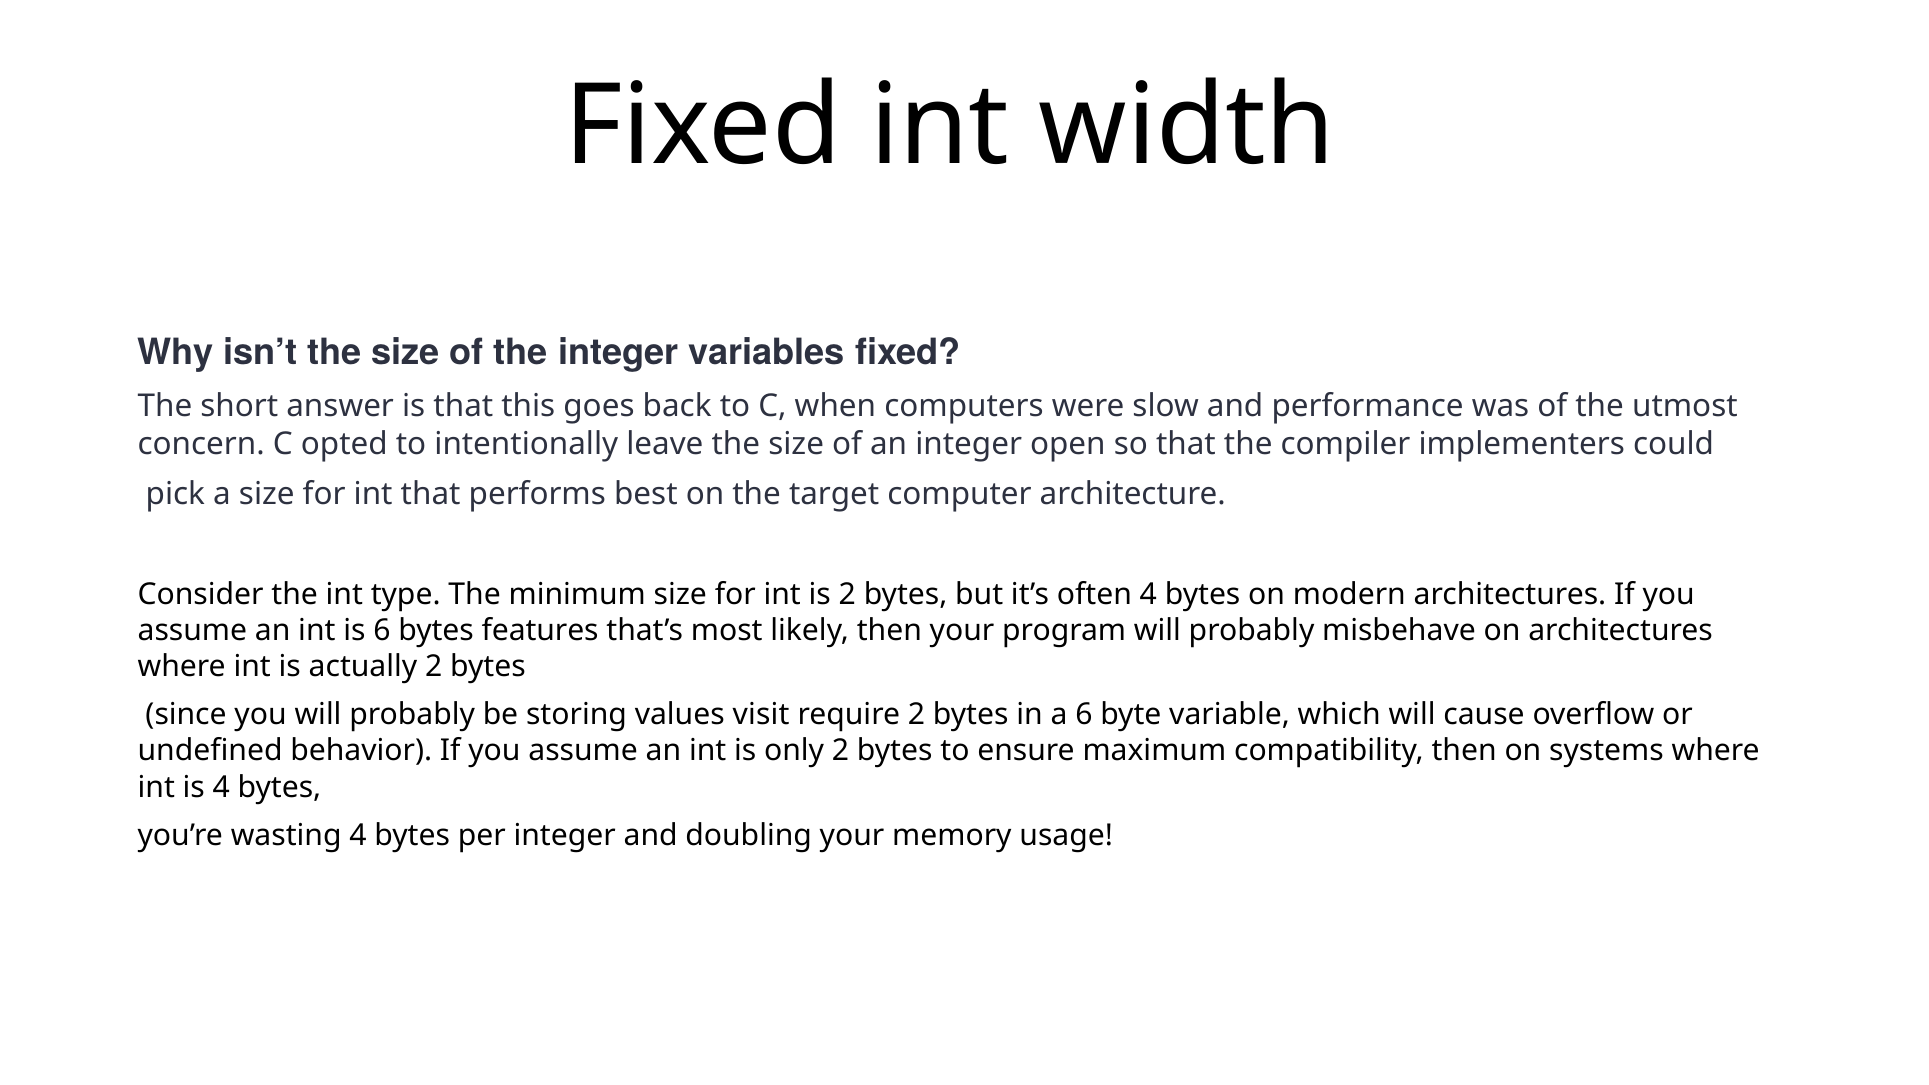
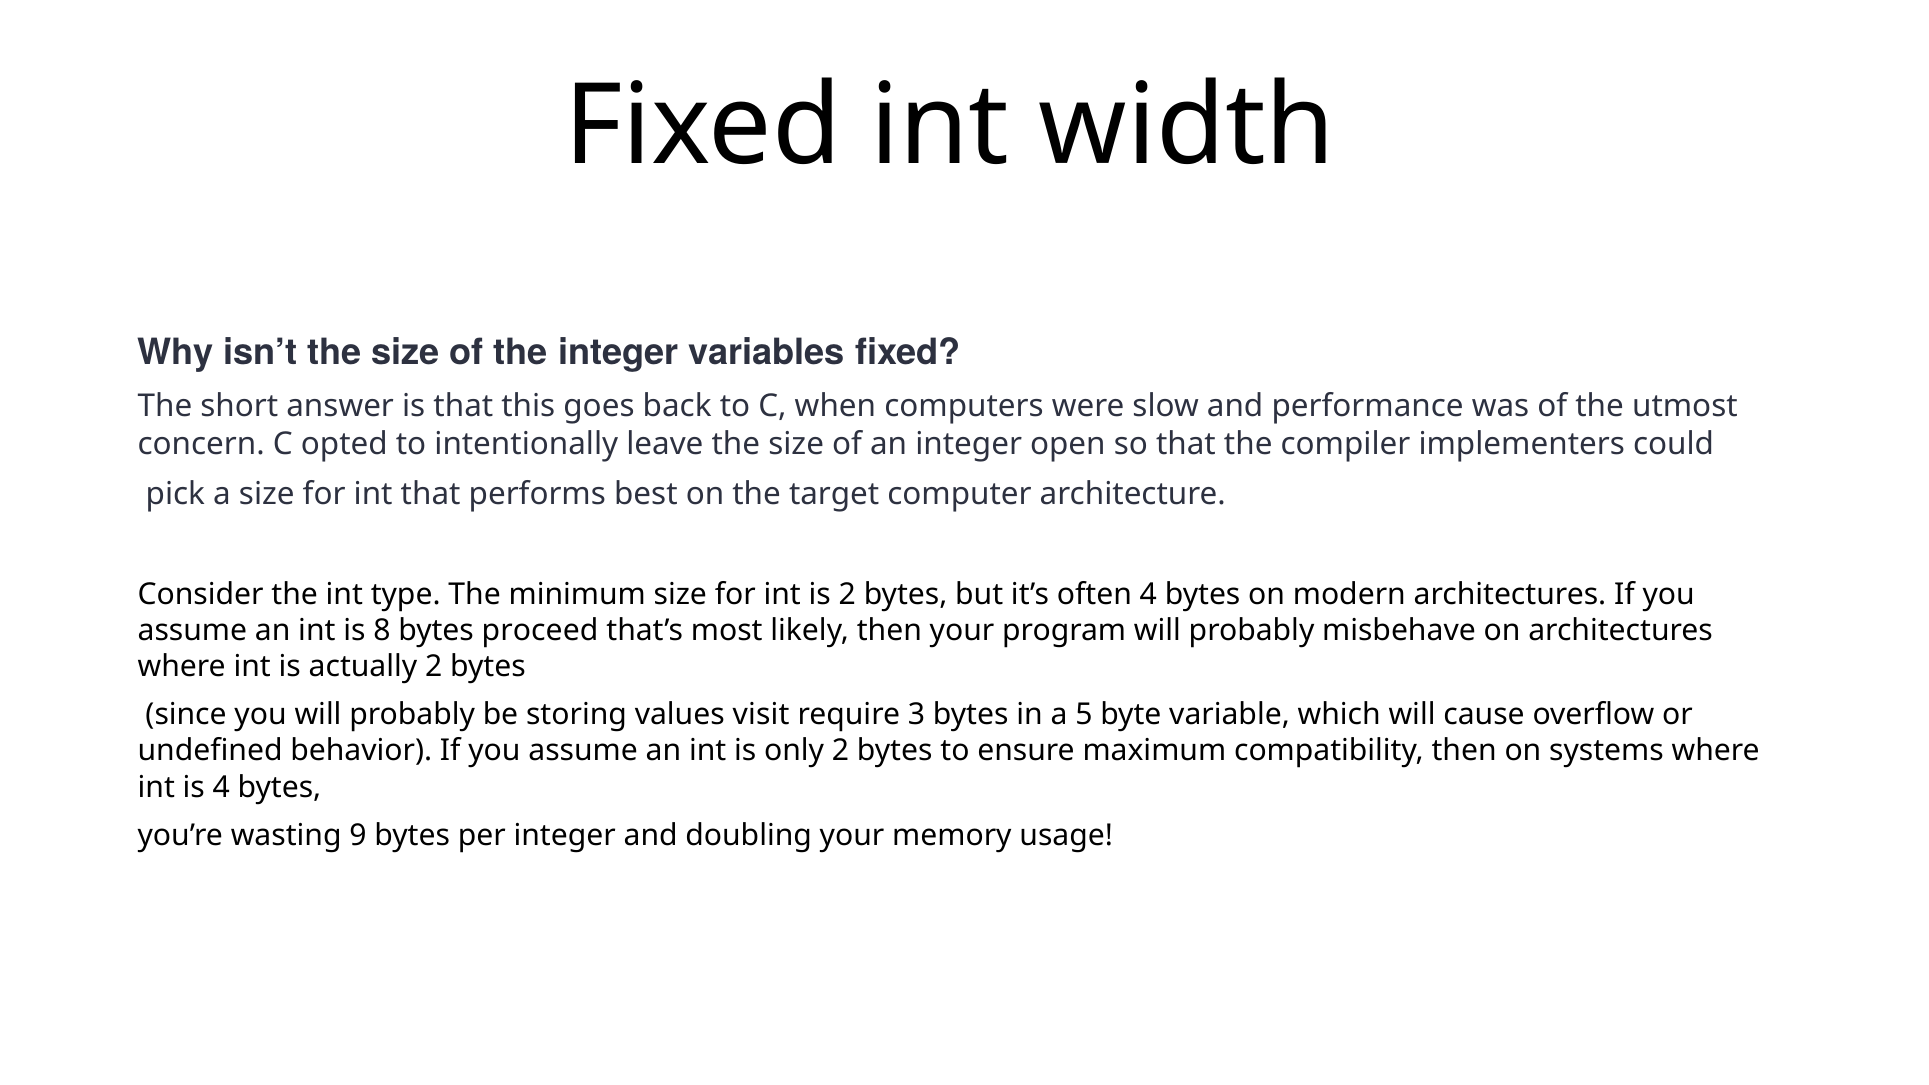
is 6: 6 -> 8 (382, 631)
features: features -> proceed (540, 631)
require 2: 2 -> 3 (917, 715)
a 6: 6 -> 5 (1084, 715)
wasting 4: 4 -> 9 (358, 835)
